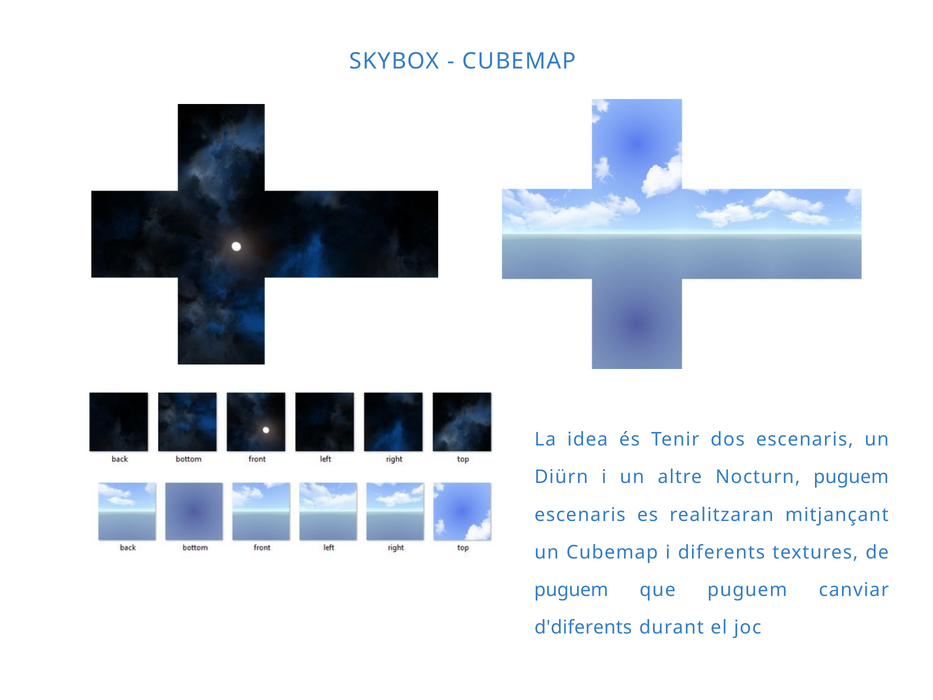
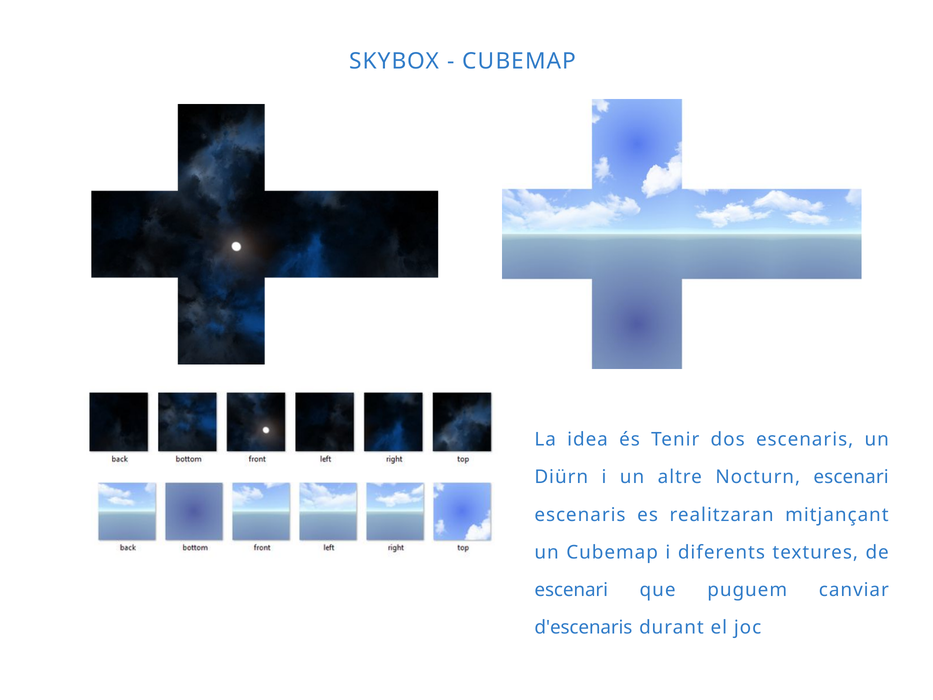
Nocturn puguem: puguem -> escenari (851, 477)
puguem: puguem -> escenari (571, 590)
d'diferents: d'diferents -> d'escenaris (583, 627)
